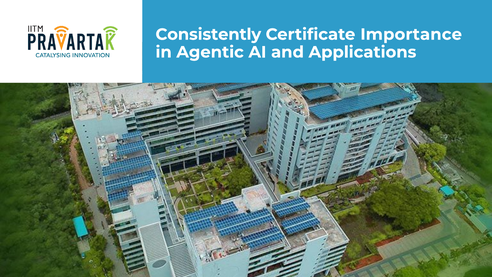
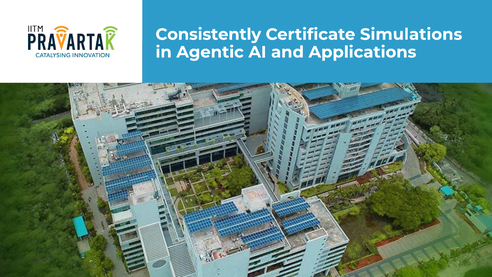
Importance: Importance -> Simulations (411, 34)
